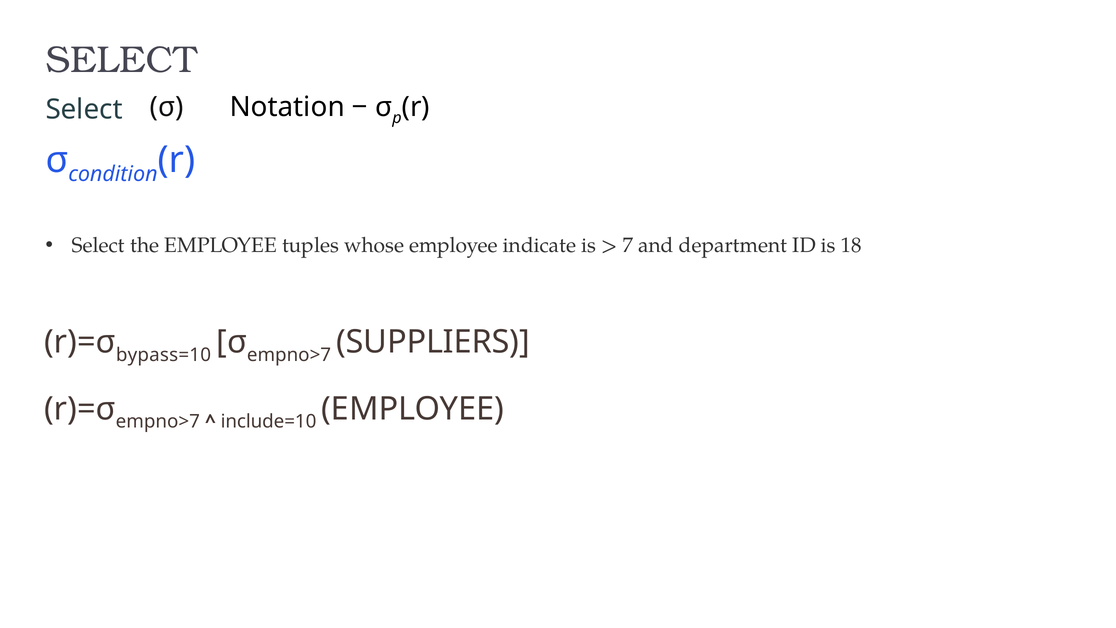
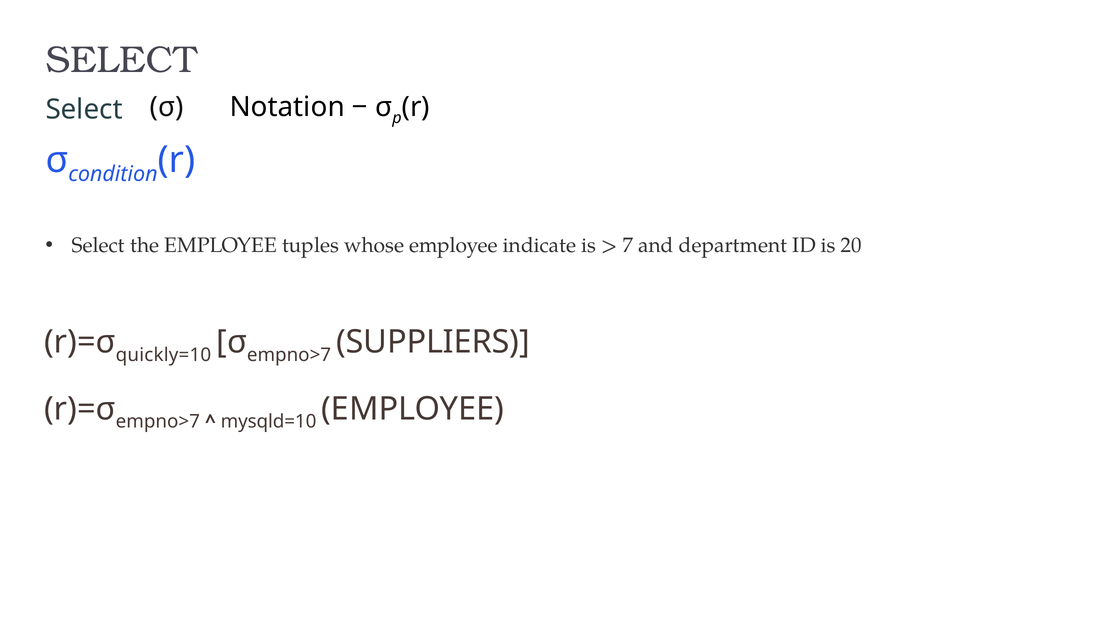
18: 18 -> 20 (851, 245)
bypass=10: bypass=10 -> quickly=10 (163, 355)
include=10: include=10 -> mysqld=10 (269, 421)
